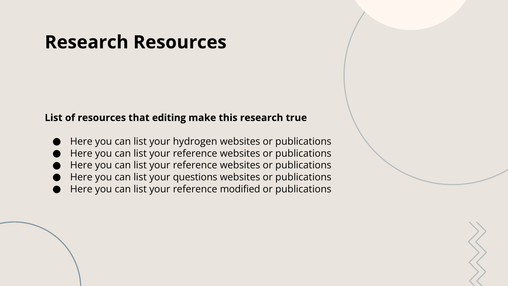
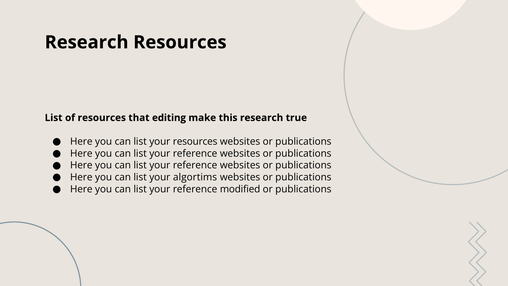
your hydrogen: hydrogen -> resources (195, 141)
questions: questions -> algortims (195, 177)
